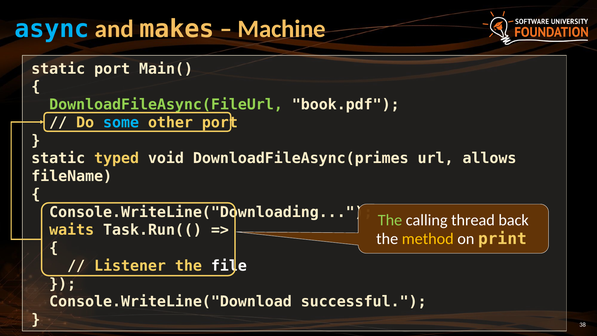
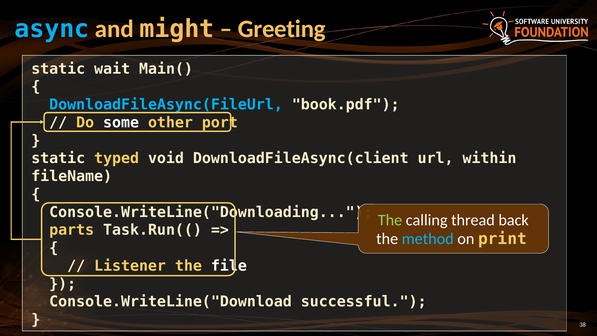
makes: makes -> might (177, 29)
Machine: Machine -> Greeting (282, 29)
static port: port -> wait (112, 69)
DownloadFileAsync(FileUrl colour: light green -> light blue (166, 105)
some colour: light blue -> white (121, 122)
DownloadFileAsync(primes: DownloadFileAsync(primes -> DownloadFileAsync(client (301, 158)
allows: allows -> within (489, 158)
waits: waits -> parts (72, 230)
method colour: yellow -> light blue (428, 239)
